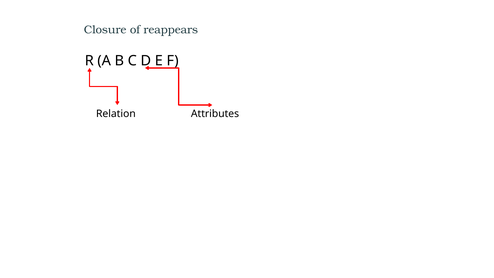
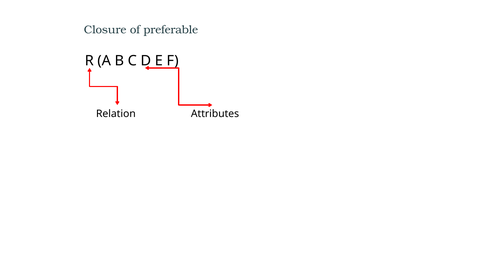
reappears: reappears -> preferable (171, 30)
